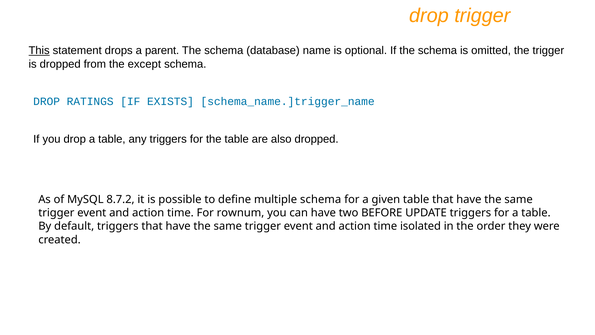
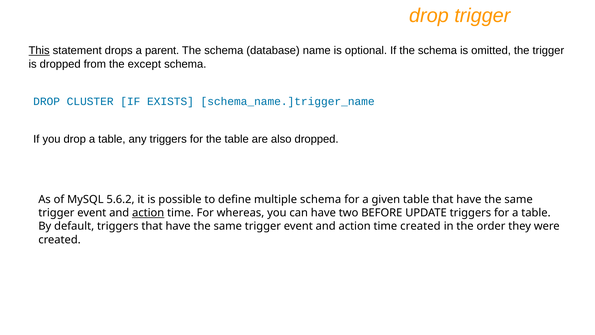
RATINGS: RATINGS -> CLUSTER (90, 101)
8.7.2: 8.7.2 -> 5.6.2 (121, 199)
action underline: none -> present (148, 213)
rownum: rownum -> whereas (240, 213)
time isolated: isolated -> created (420, 226)
